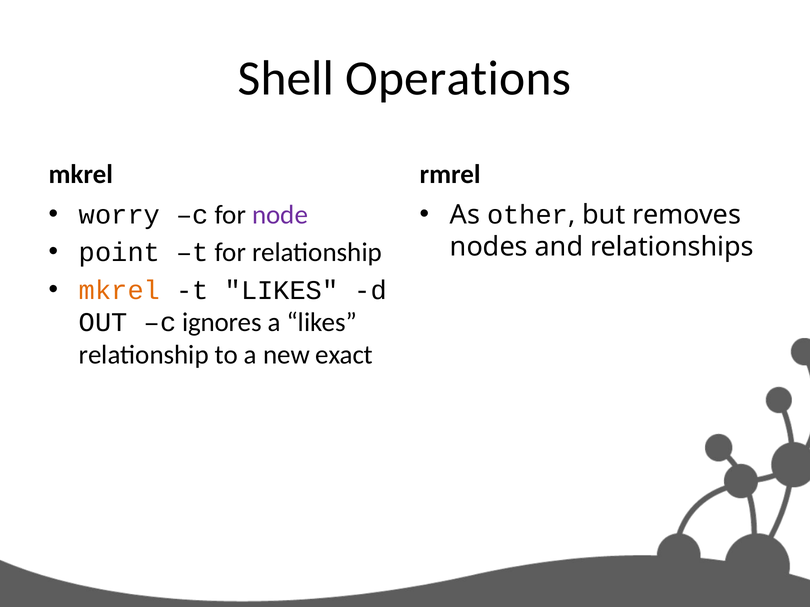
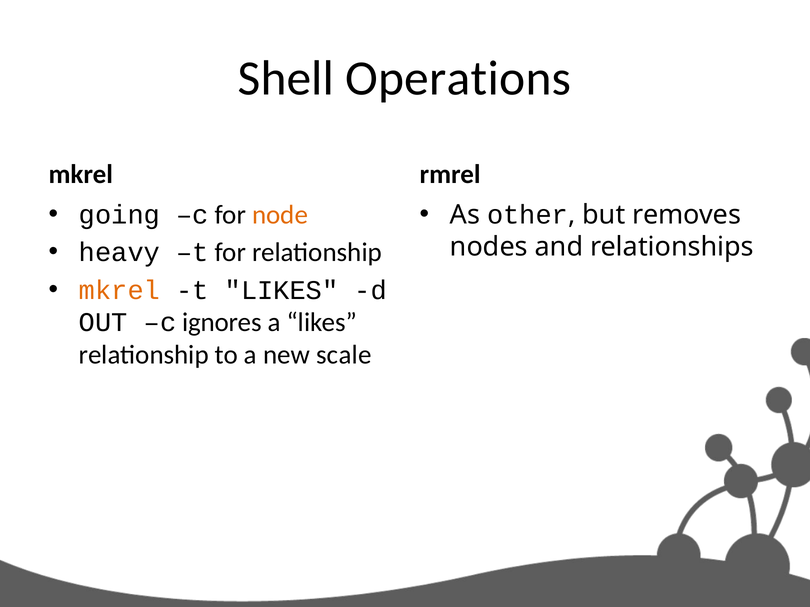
worry: worry -> going (120, 215)
node colour: purple -> orange (280, 215)
point: point -> heavy (120, 253)
exact: exact -> scale (344, 355)
